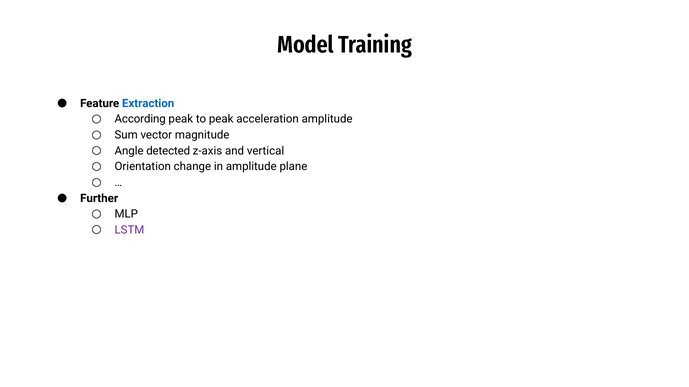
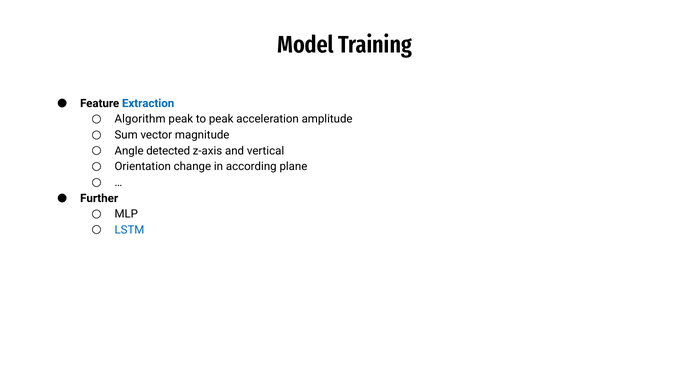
According: According -> Algorithm (140, 119)
in amplitude: amplitude -> according (251, 167)
LSTM colour: purple -> blue (129, 230)
